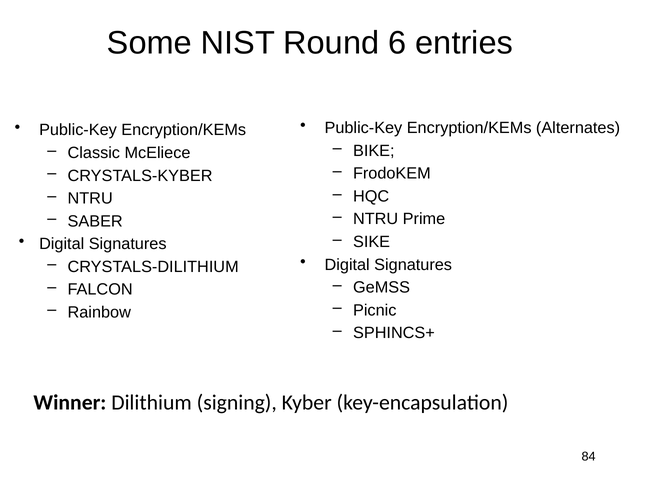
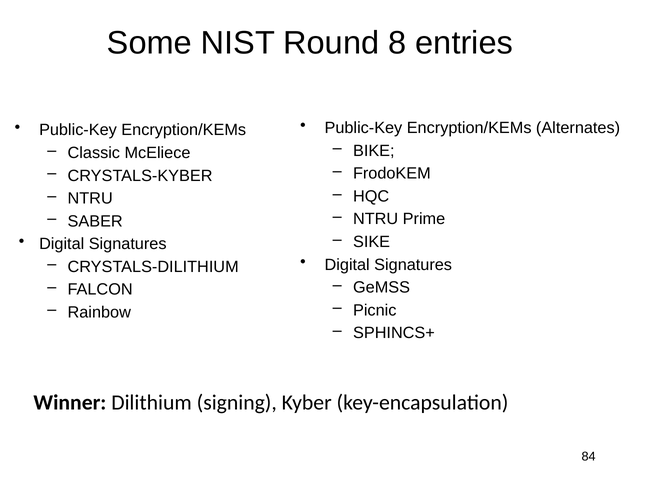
6: 6 -> 8 (397, 43)
